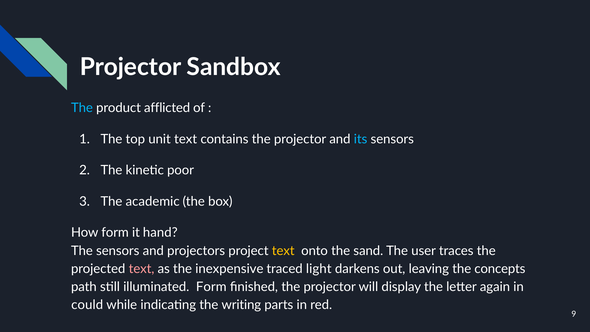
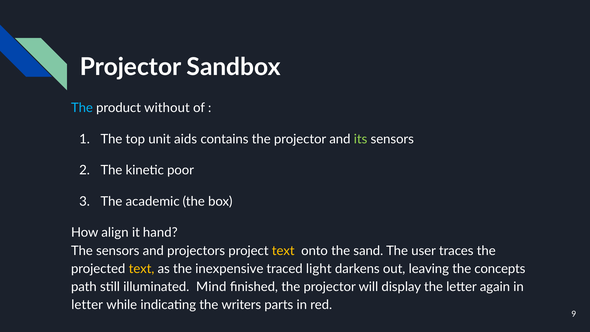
afflicted: afflicted -> without (167, 108)
unit text: text -> aids (186, 139)
its colour: light blue -> light green (361, 139)
How form: form -> align (115, 233)
text colour: pink -> yellow (142, 269)
illuminated Form: Form -> Mind (211, 287)
could: could -> letter (87, 305)
writing: writing -> writers (241, 305)
